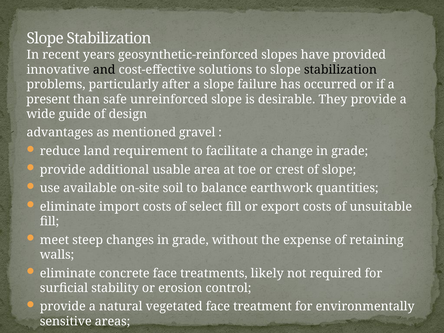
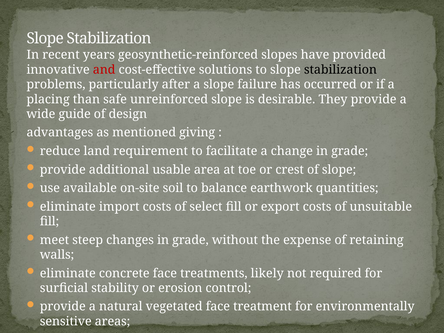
and colour: black -> red (104, 70)
present: present -> placing (48, 99)
gravel: gravel -> giving (197, 133)
